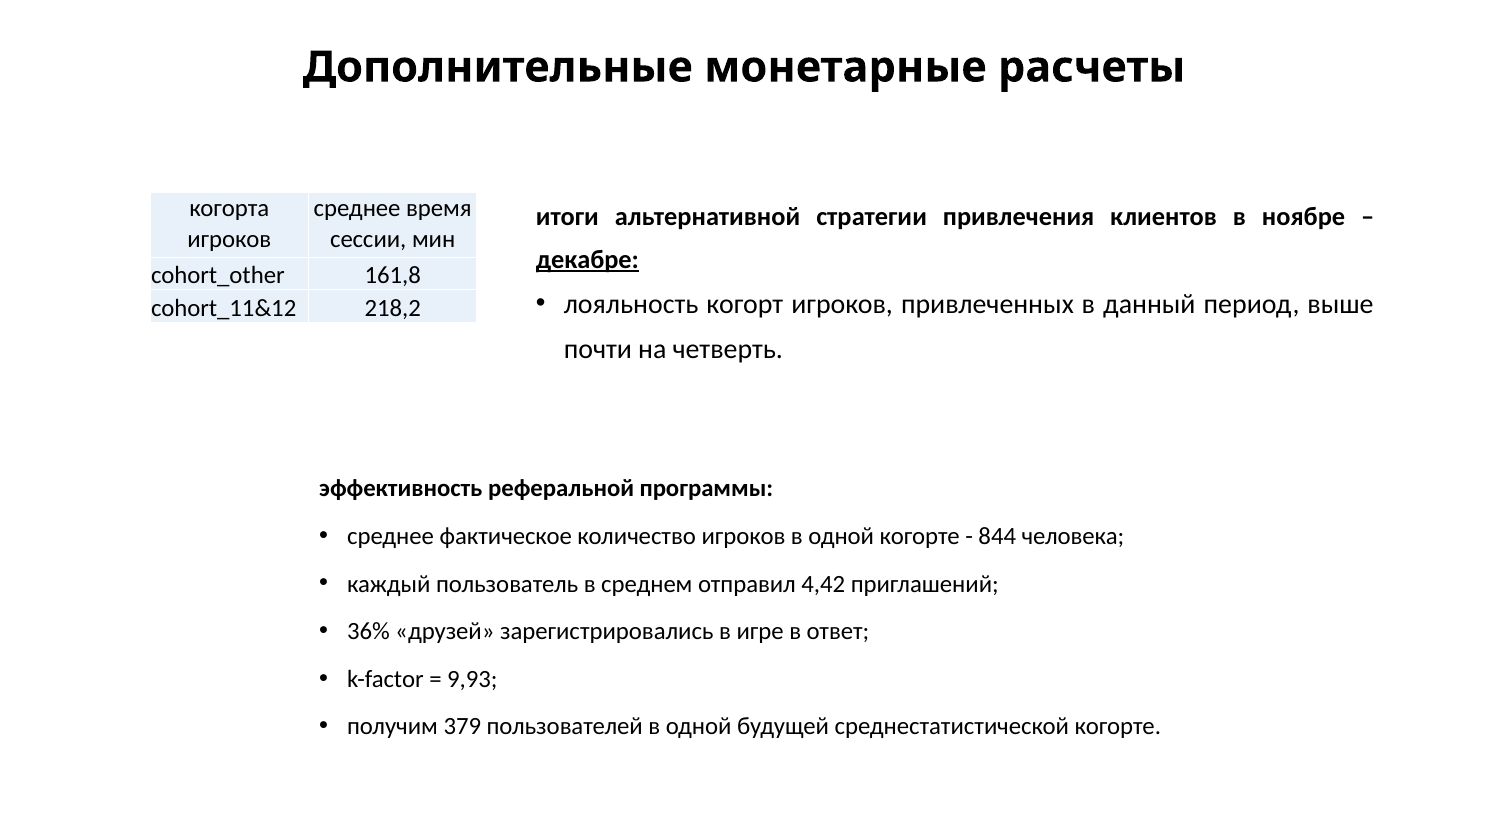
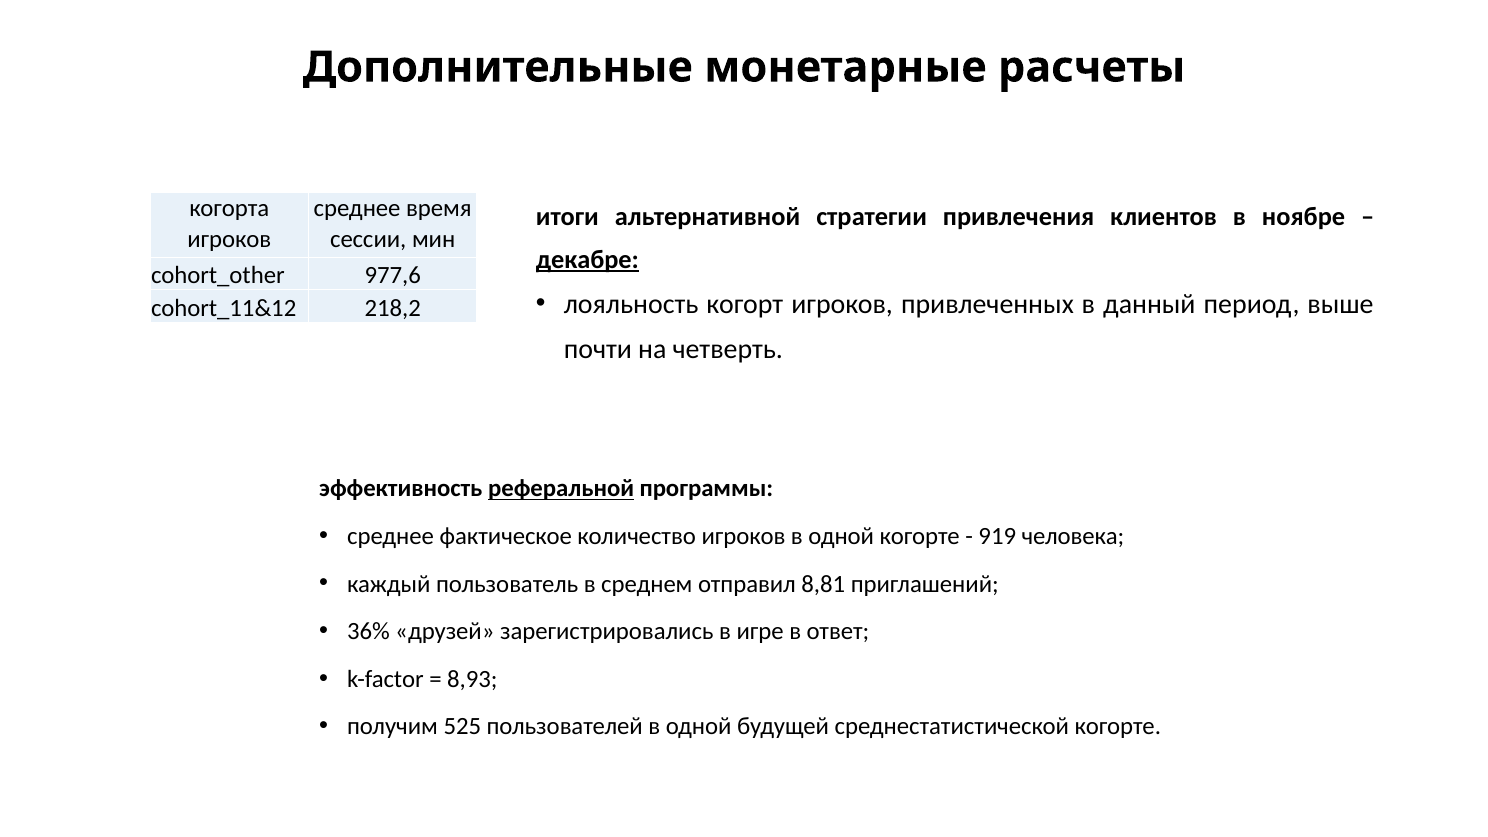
161,8: 161,8 -> 977,6 (393, 275)
реферальной underline: none -> present (561, 489)
844: 844 -> 919 (997, 536)
4,42: 4,42 -> 8,81 (823, 584)
9,93: 9,93 -> 8,93 (472, 679)
379: 379 -> 525 (462, 727)
